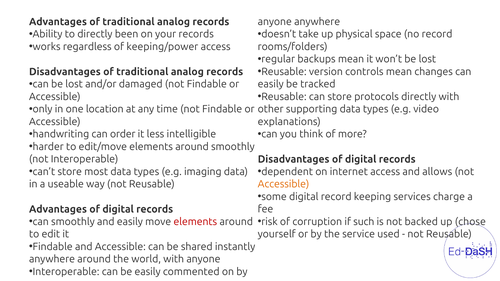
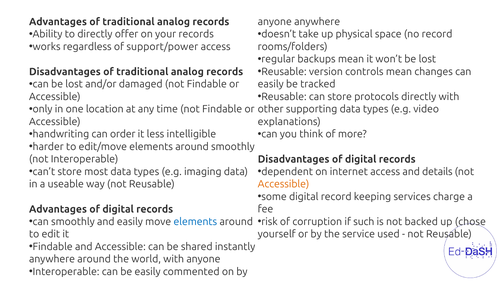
been: been -> offer (127, 34)
keeping/power: keeping/power -> support/power (162, 47)
allows: allows -> details (437, 172)
elements colour: red -> blue (195, 222)
